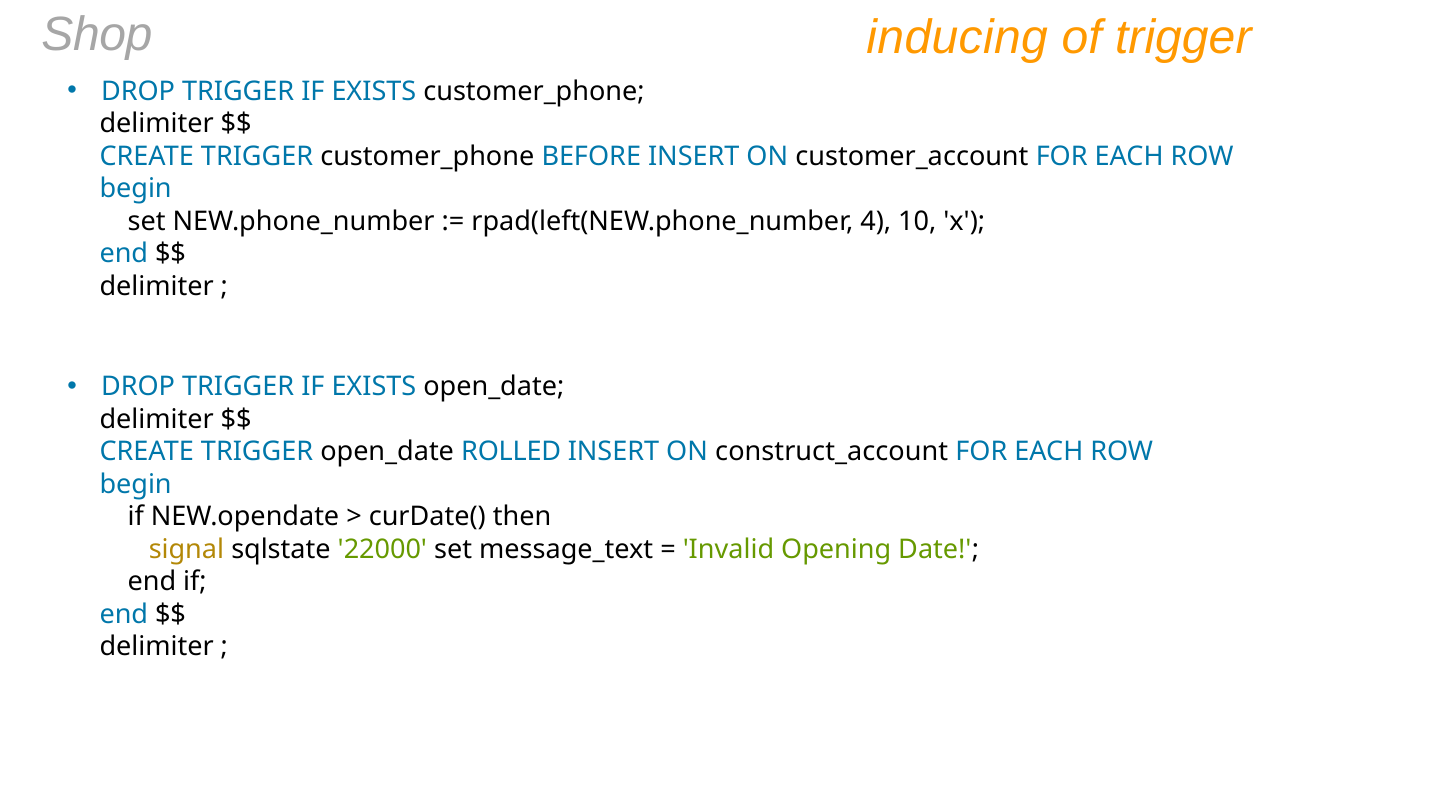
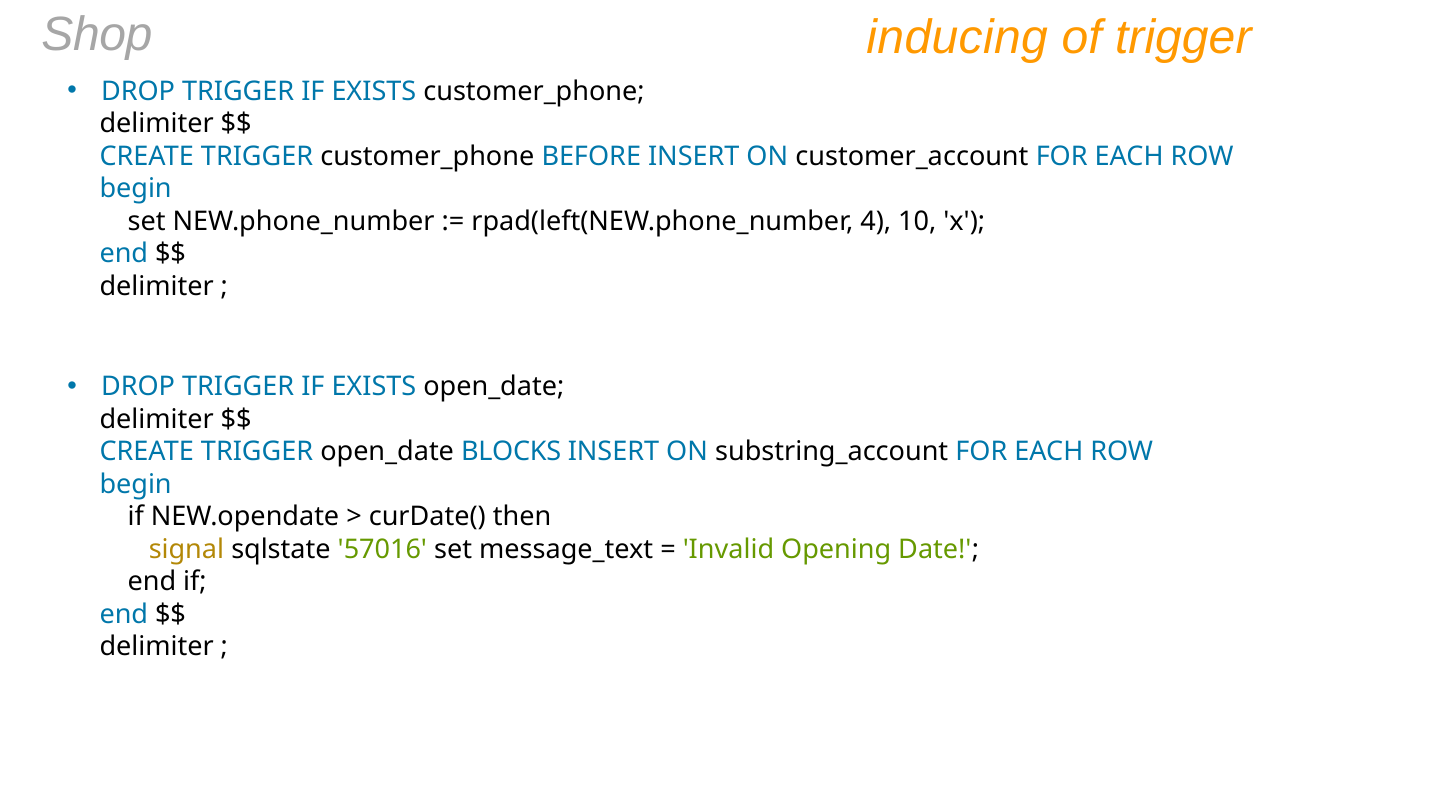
ROLLED: ROLLED -> BLOCKS (511, 452)
construct_account: construct_account -> substring_account (832, 452)
22000: 22000 -> 57016 (382, 549)
